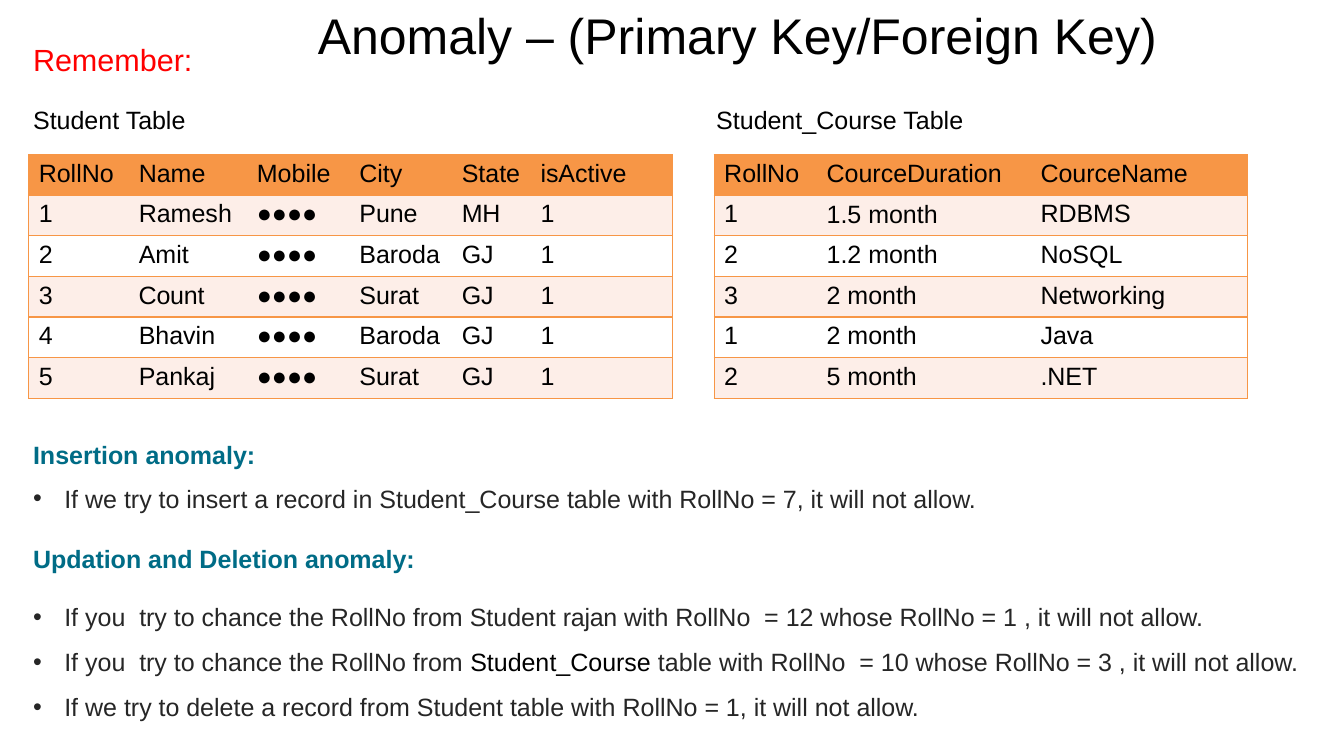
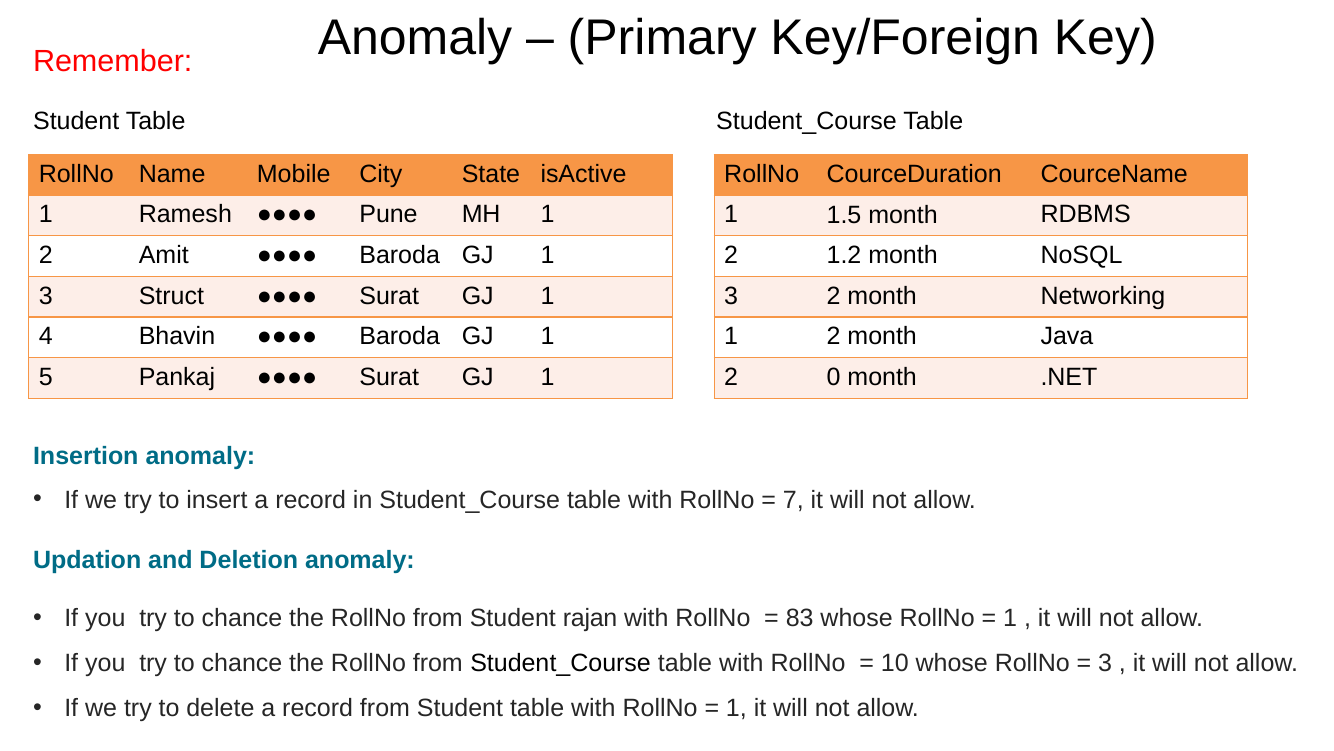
Count: Count -> Struct (171, 296)
2 5: 5 -> 0 (834, 377)
12: 12 -> 83 (800, 618)
